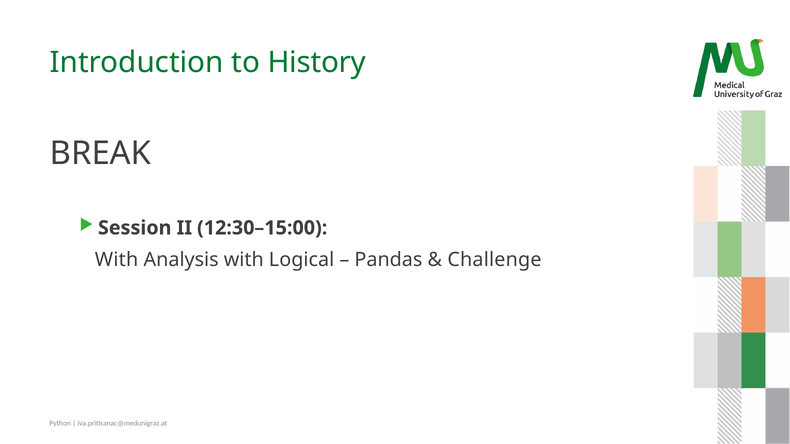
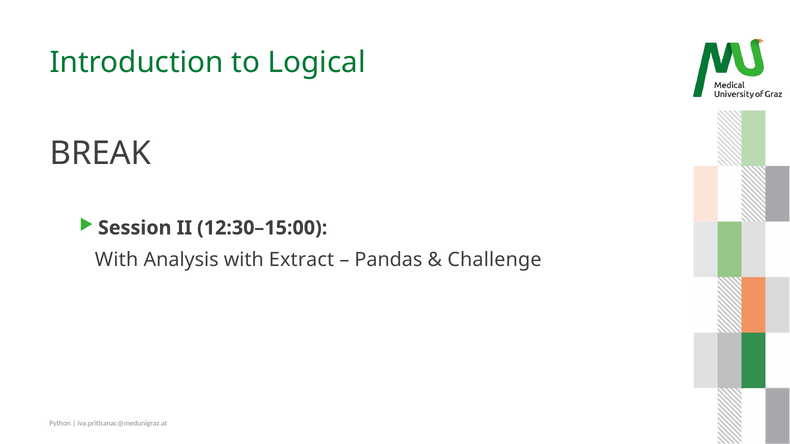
History: History -> Logical (317, 62)
Logical: Logical -> Extract (302, 260)
